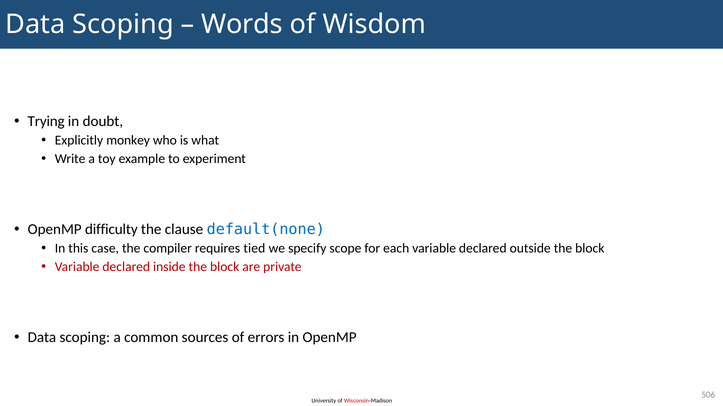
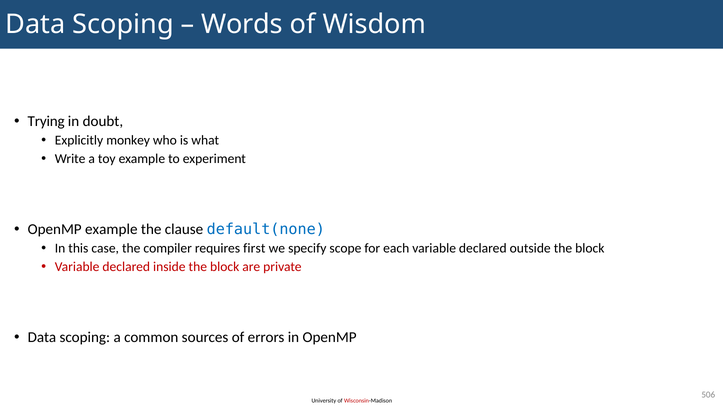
OpenMP difficulty: difficulty -> example (111, 230)
tied: tied -> first (254, 249)
